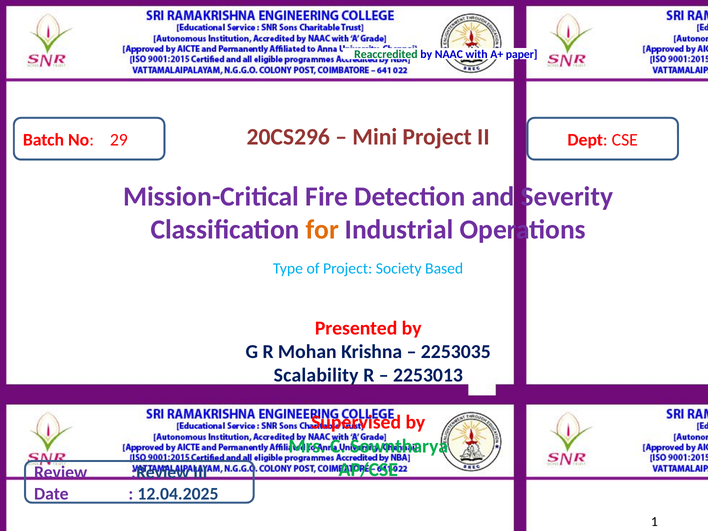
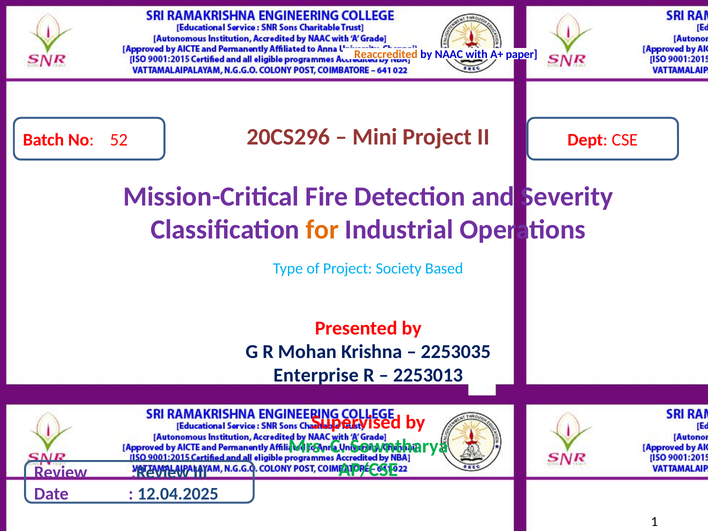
Reaccredited colour: green -> orange (386, 54)
29: 29 -> 52 (119, 140)
Scalability: Scalability -> Enterprise (316, 375)
